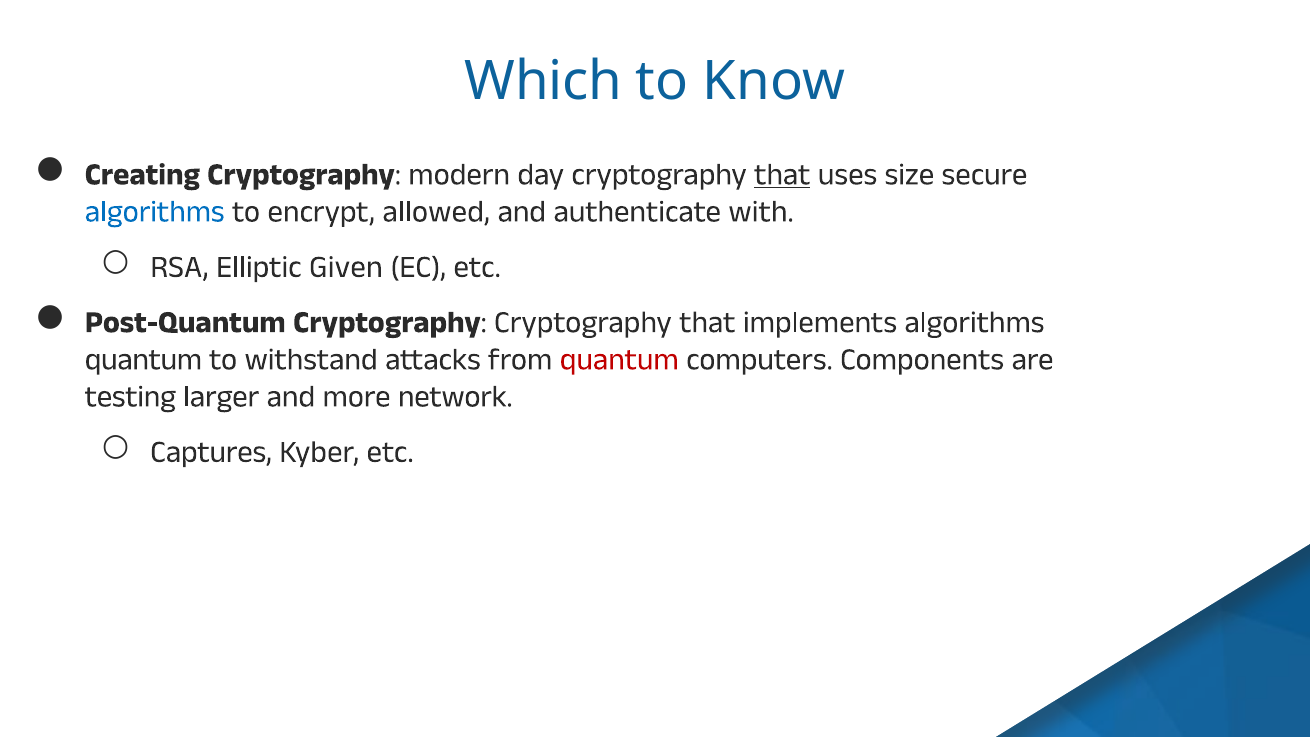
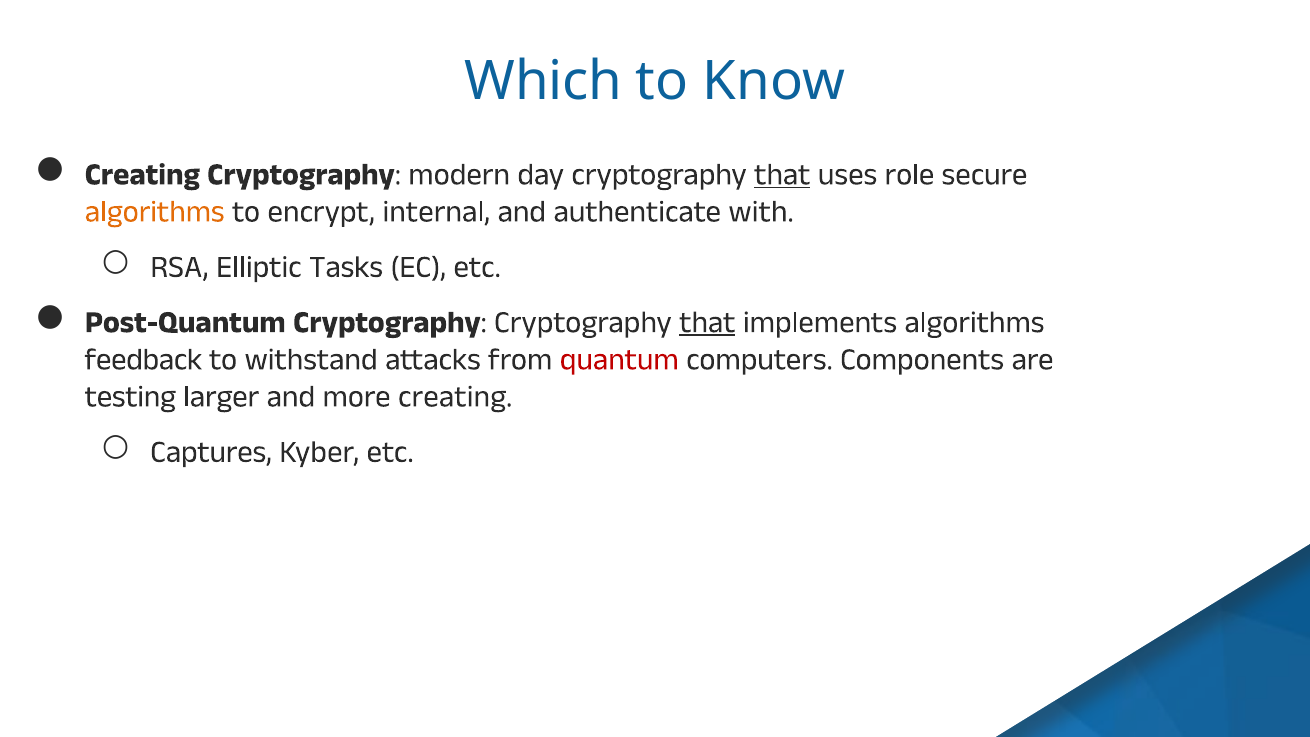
size: size -> role (909, 174)
algorithms colour: blue -> orange (155, 211)
allowed: allowed -> internal (436, 211)
Given: Given -> Tasks (346, 267)
that underline: none -> present (707, 322)
quantum: quantum -> feedback (143, 359)
more network: network -> creating (455, 396)
